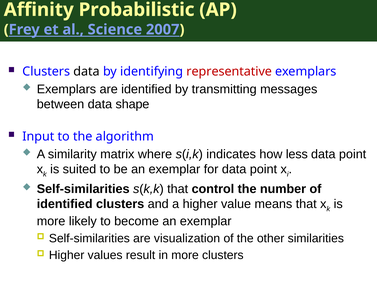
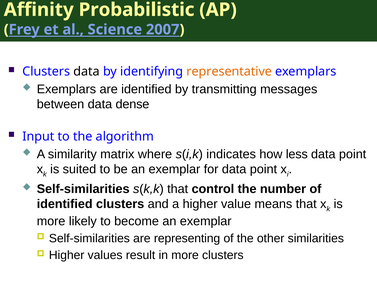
representative colour: red -> orange (229, 72)
shape: shape -> dense (132, 104)
visualization: visualization -> representing (187, 238)
